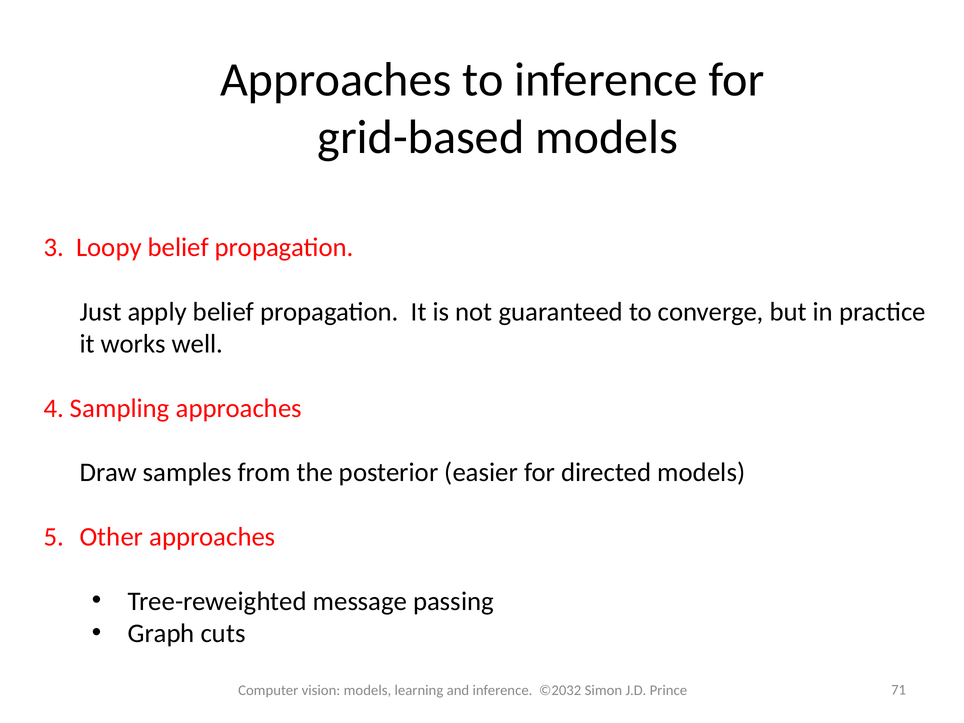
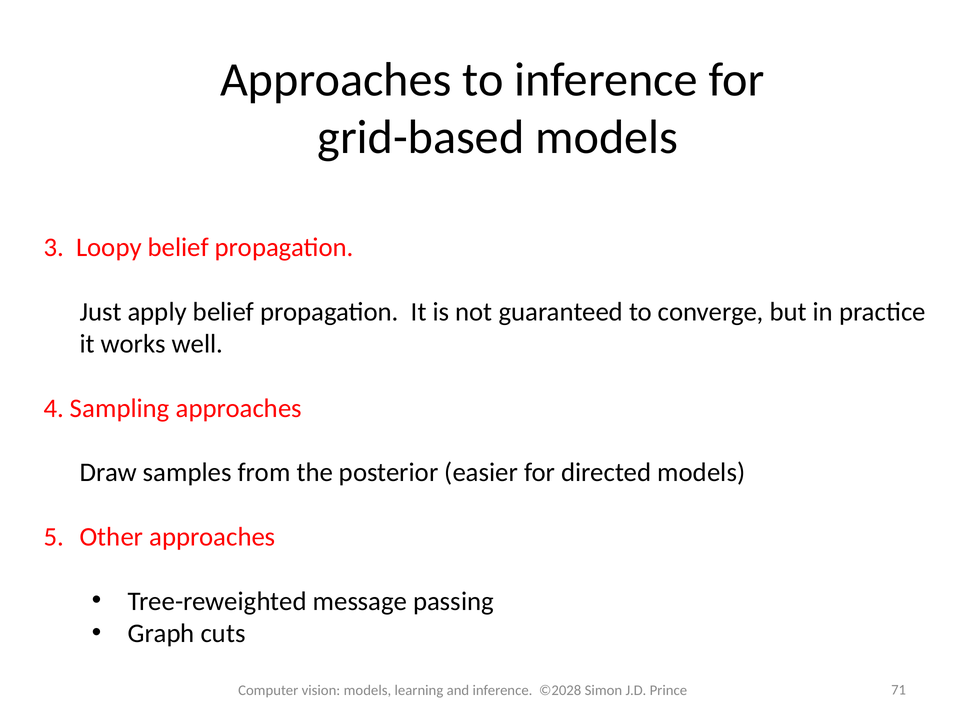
©2032: ©2032 -> ©2028 (560, 690)
